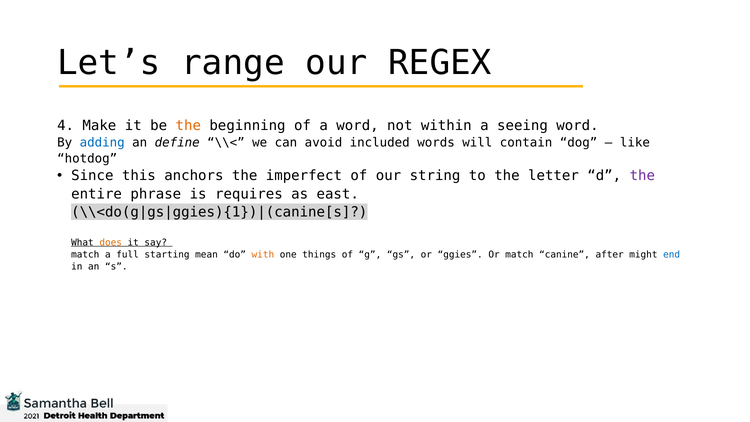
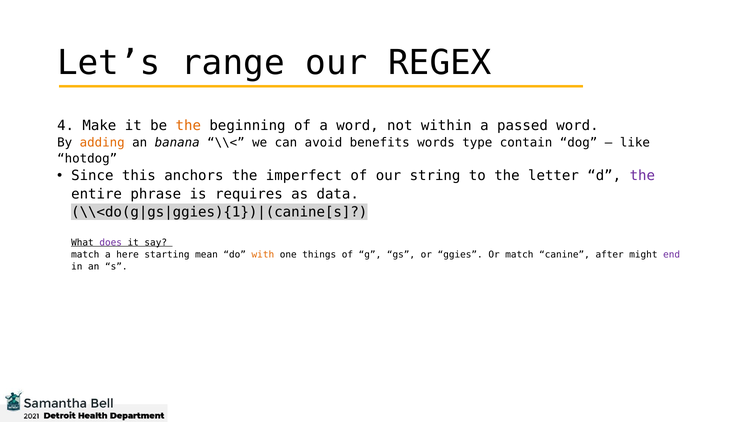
seeing: seeing -> passed (522, 126)
adding colour: blue -> orange (102, 143)
define: define -> banana (177, 143)
included: included -> benefits (380, 143)
will: will -> type (477, 143)
east: east -> data (338, 194)
does colour: orange -> purple (111, 242)
full: full -> here (128, 254)
end colour: blue -> purple (672, 254)
